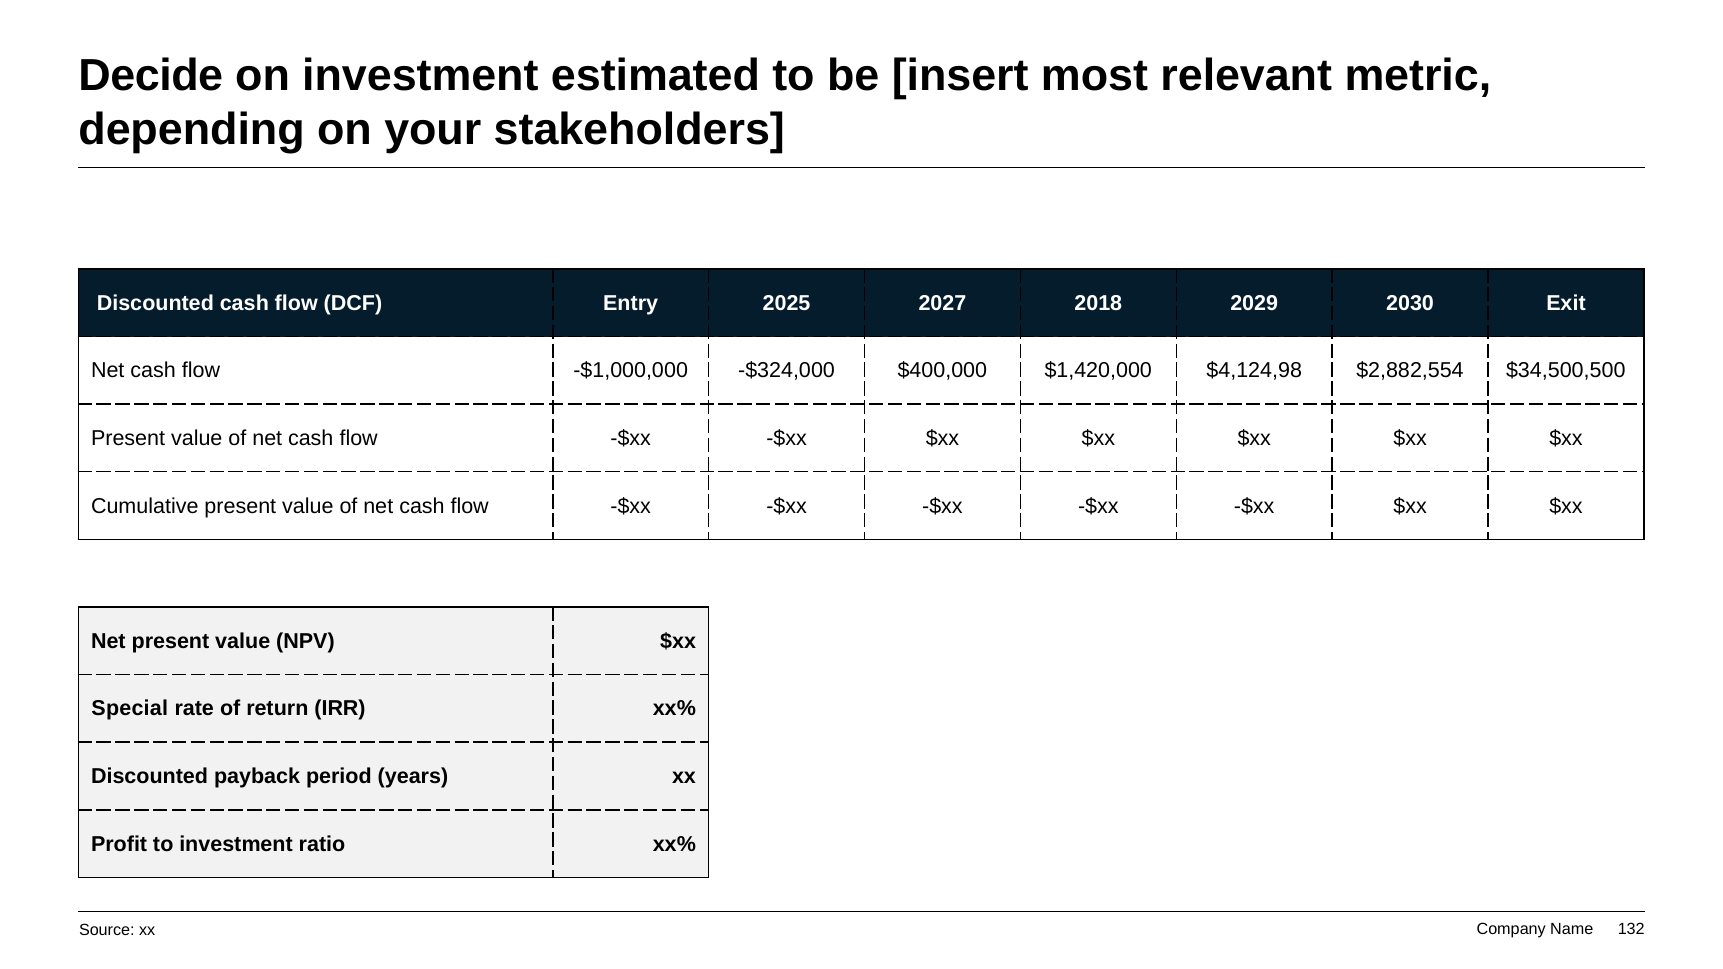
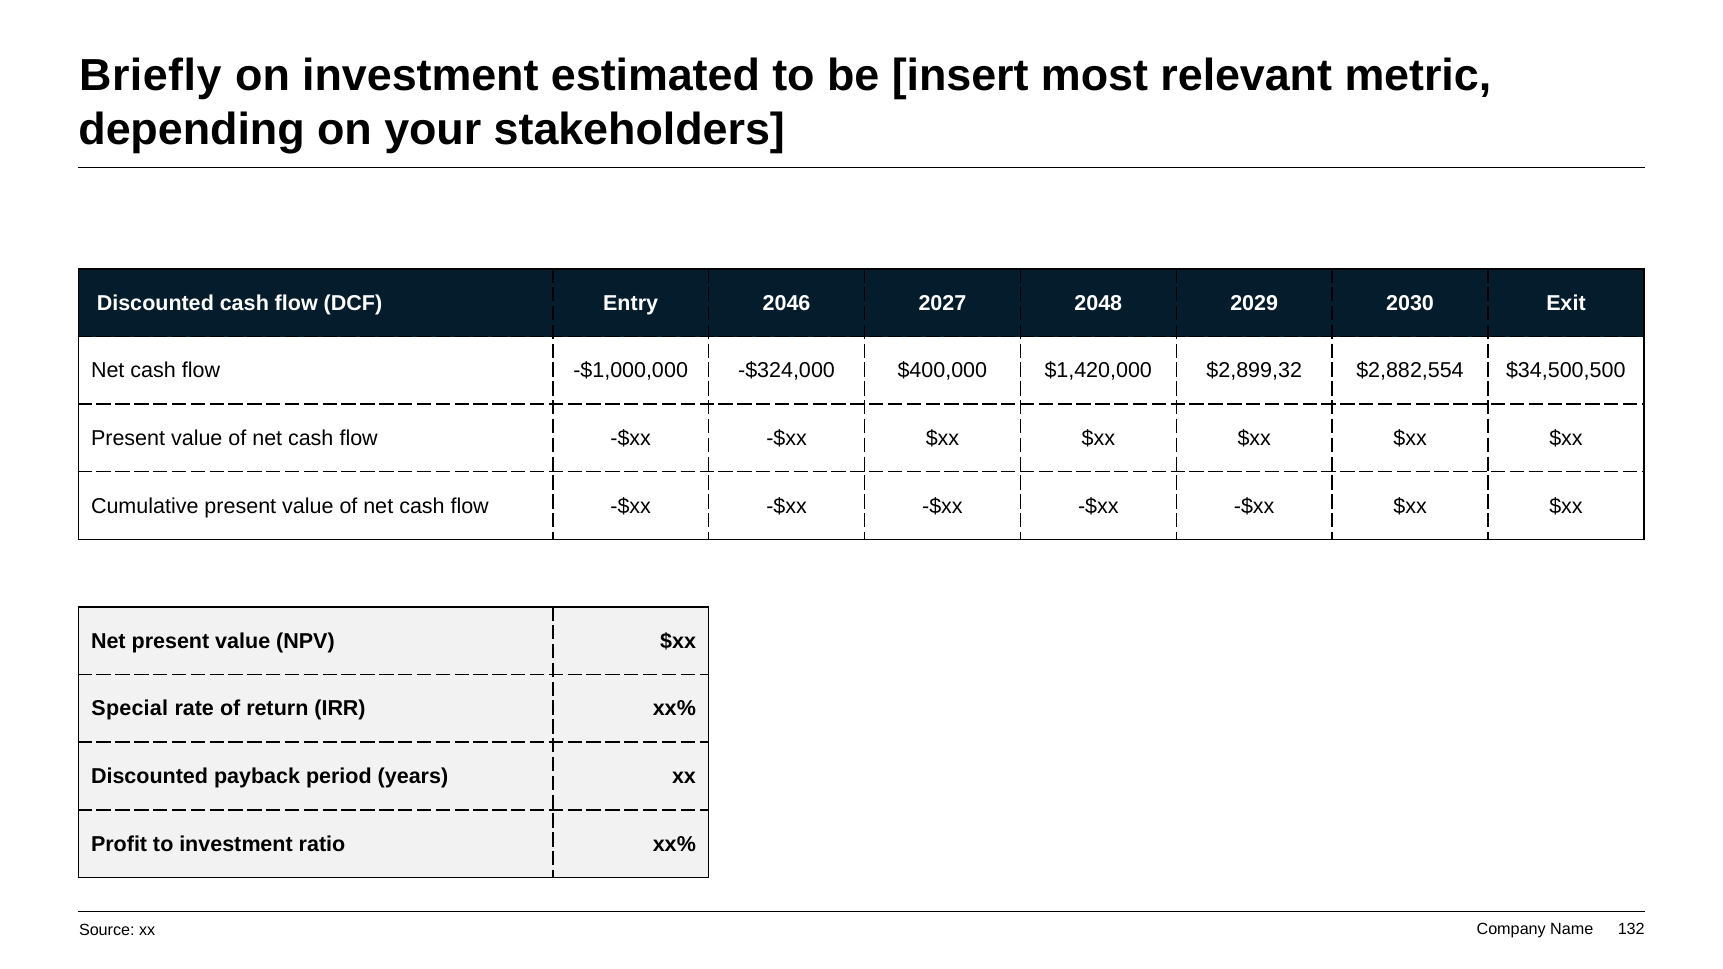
Decide: Decide -> Briefly (150, 76)
2025: 2025 -> 2046 (787, 303)
2018: 2018 -> 2048 (1098, 303)
$4,124,98: $4,124,98 -> $2,899,32 (1254, 371)
